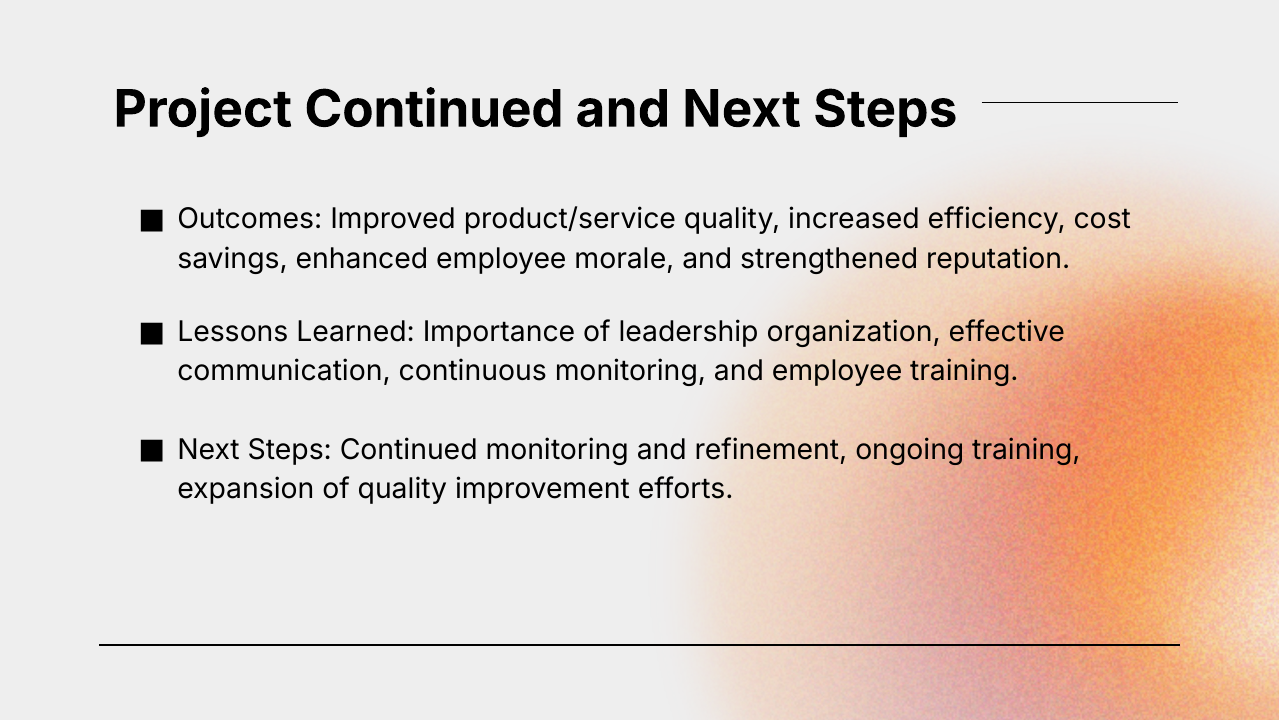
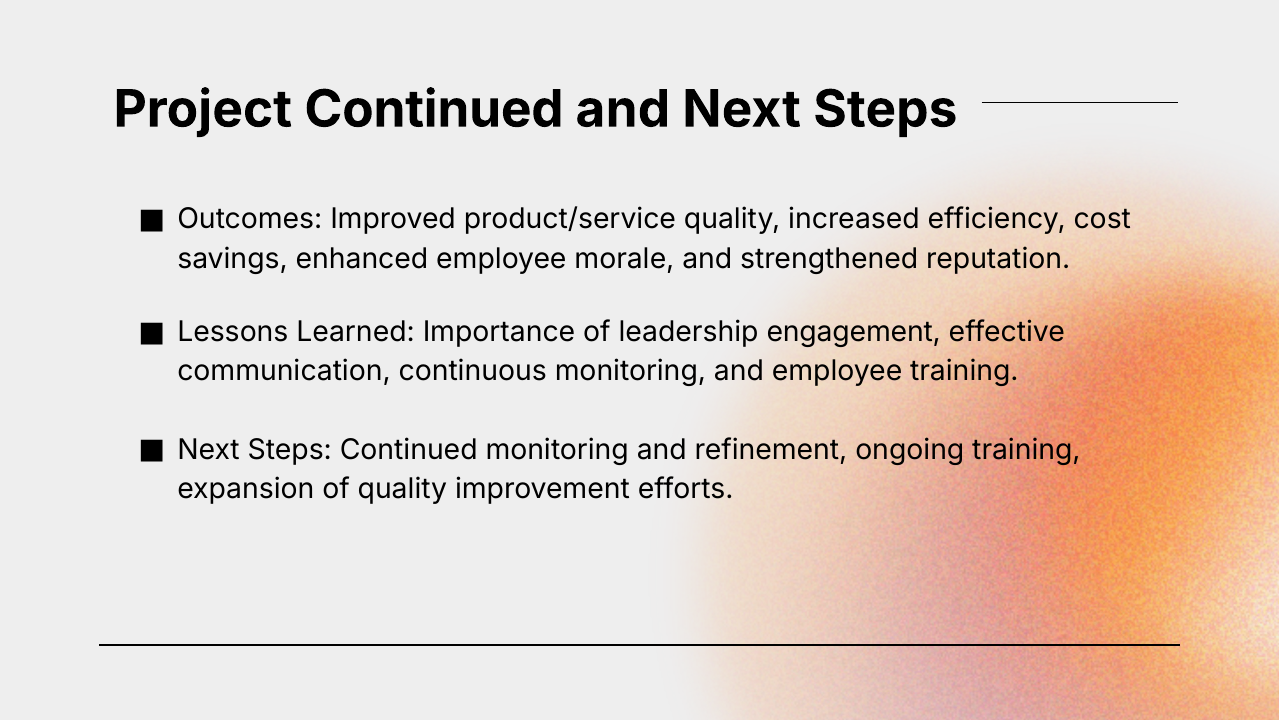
organization: organization -> engagement (854, 332)
